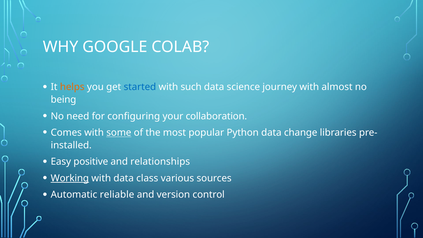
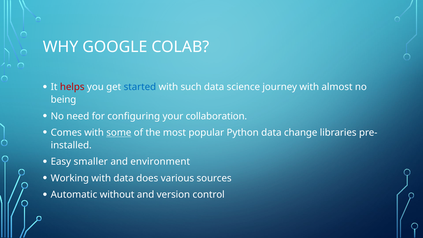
helps colour: orange -> red (72, 87)
positive: positive -> smaller (91, 162)
relationships: relationships -> environment (160, 162)
Working underline: present -> none (70, 178)
class: class -> does (147, 178)
reliable: reliable -> without (117, 195)
